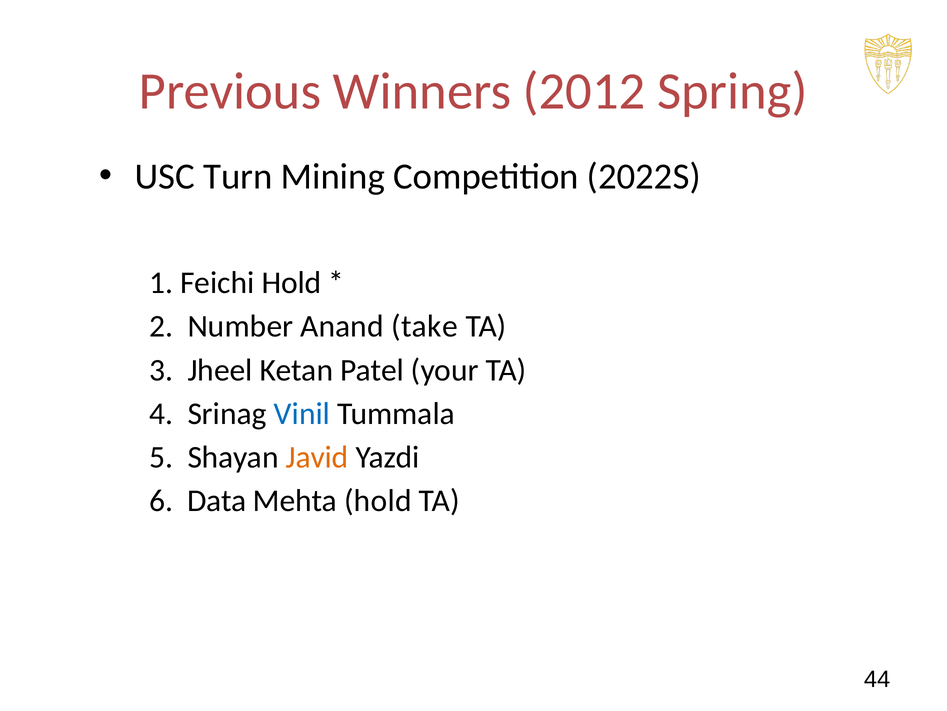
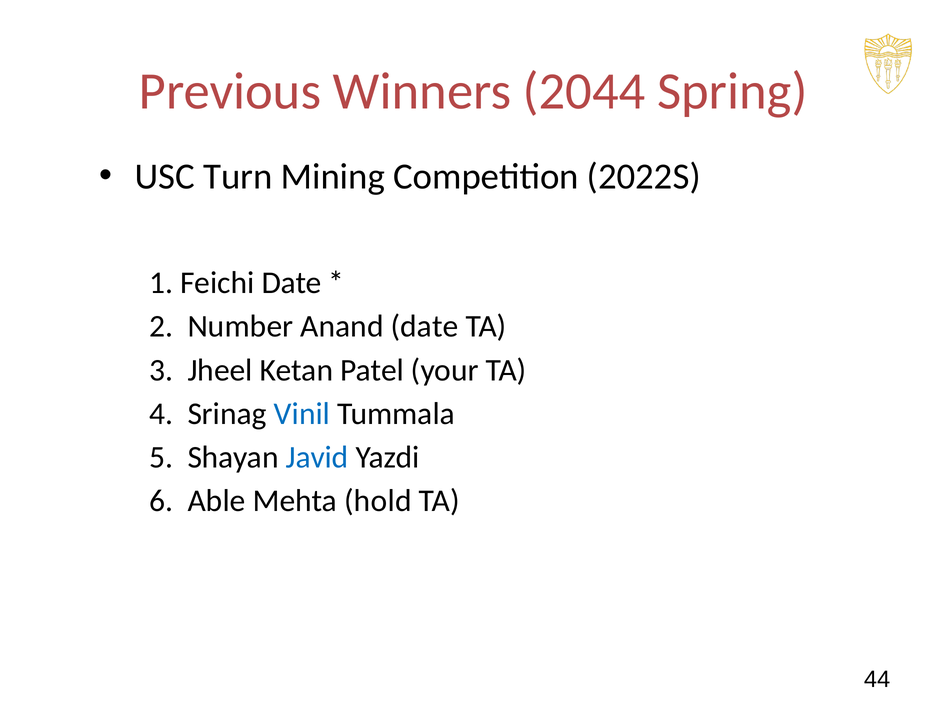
2012: 2012 -> 2044 (584, 91)
Hold: Hold -> Date (292, 283)
Anand take: take -> date (425, 326)
Javid colour: orange -> blue (317, 457)
Data: Data -> Able (217, 500)
